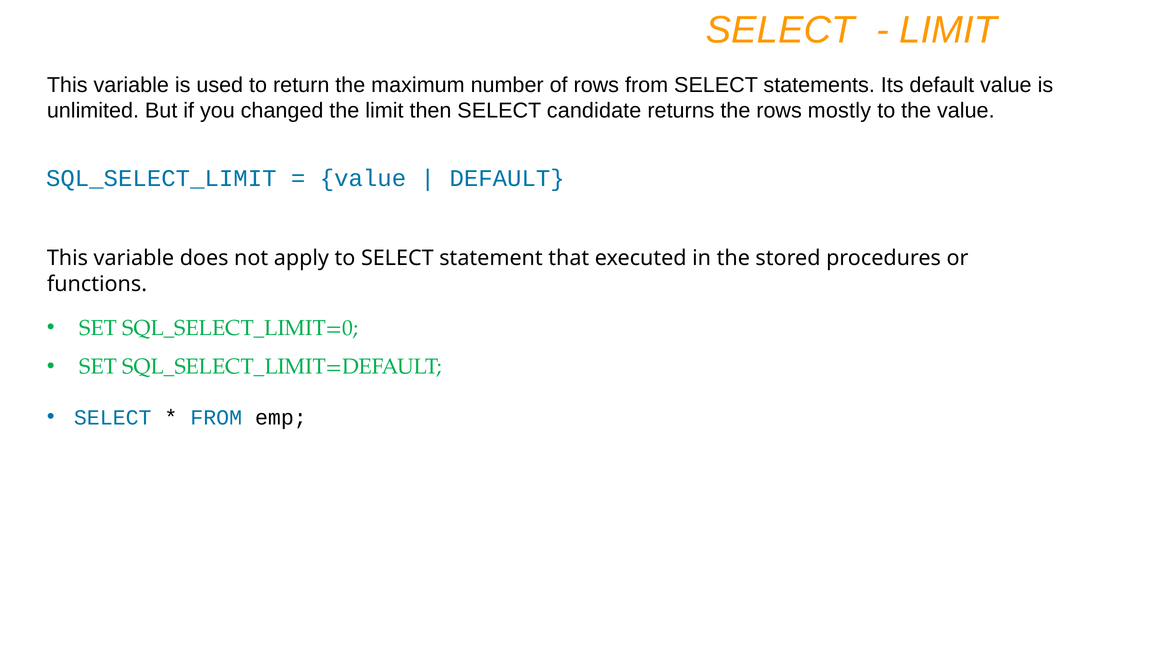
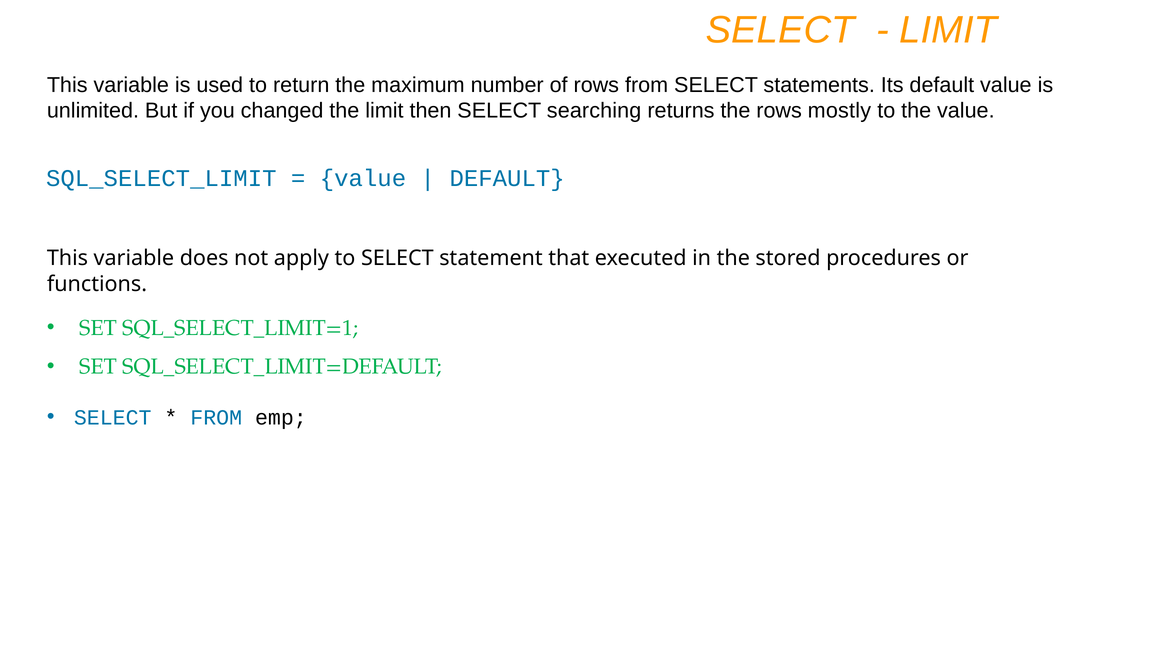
candidate: candidate -> searching (594, 111)
SQL_SELECT_LIMIT=0: SQL_SELECT_LIMIT=0 -> SQL_SELECT_LIMIT=1 (240, 328)
